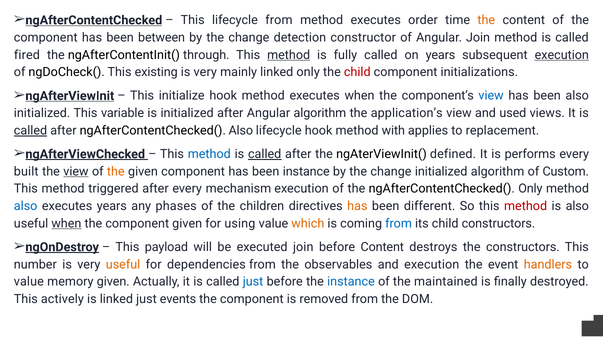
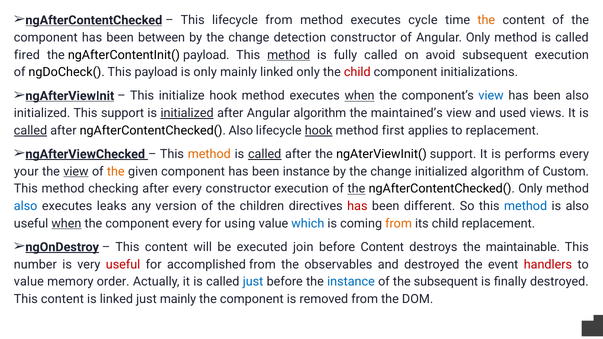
order: order -> cycle (423, 20)
Angular Join: Join -> Only (478, 38)
ngAfterContentInit( through: through -> payload (206, 55)
on years: years -> avoid (440, 55)
execution underline: present -> none (562, 55)
This existing: existing -> payload (156, 72)
very: very -> only (205, 72)
when underline: none -> present (359, 96)
This variable: variable -> support (122, 113)
initialized underline: none -> present (187, 113)
application’s: application’s -> maintained’s (407, 113)
hook underline: none -> present (319, 131)
with: with -> first (393, 131)
method colour: blue -> orange (209, 154)
ngAterViewInit( defined: defined -> support (453, 154)
built: built -> your (26, 172)
triggered: triggered -> checking (113, 189)
every mechanism: mechanism -> constructor (238, 189)
the underline: none -> present (356, 189)
executes years: years -> leaks (112, 206)
phases: phases -> version (176, 206)
has colour: orange -> red (357, 206)
method colour: red -> blue (526, 206)
component given: given -> every (187, 224)
which colour: orange -> blue (308, 224)
from colour: blue -> orange (399, 224)
child constructors: constructors -> replacement (498, 224)
payload: payload -> content (166, 247)
the constructors: constructors -> maintainable (523, 247)
useful colour: orange -> red (123, 265)
dependencies: dependencies -> accomplished (206, 265)
and execution: execution -> destroyed (432, 265)
handlers colour: orange -> red (548, 265)
memory given: given -> order (113, 282)
the maintained: maintained -> subsequent (446, 282)
actively: actively -> content (62, 299)
just events: events -> mainly (178, 299)
